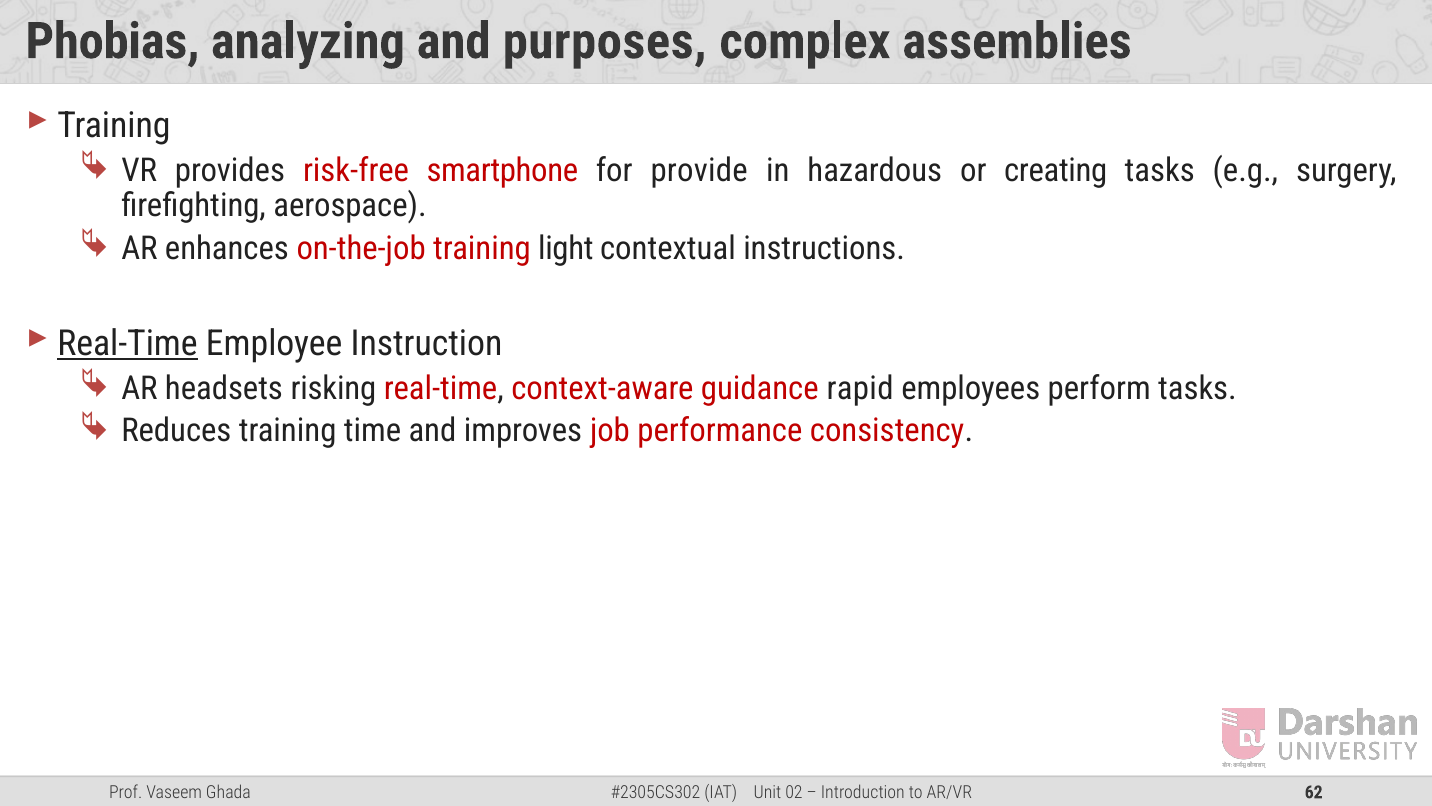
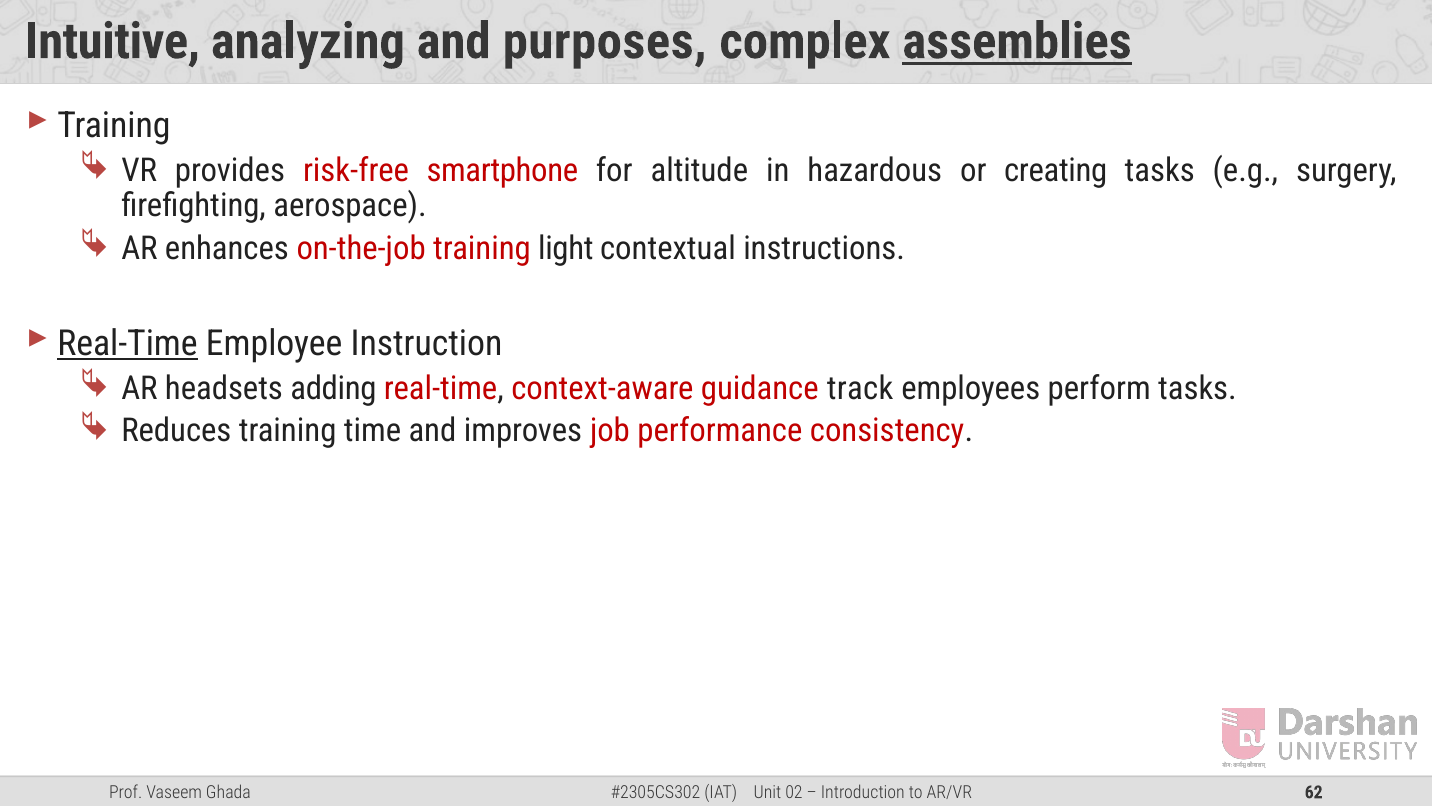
Phobias: Phobias -> Intuitive (113, 41)
assemblies underline: none -> present (1017, 41)
provide: provide -> altitude (699, 170)
risking: risking -> adding (333, 388)
rapid: rapid -> track (860, 388)
